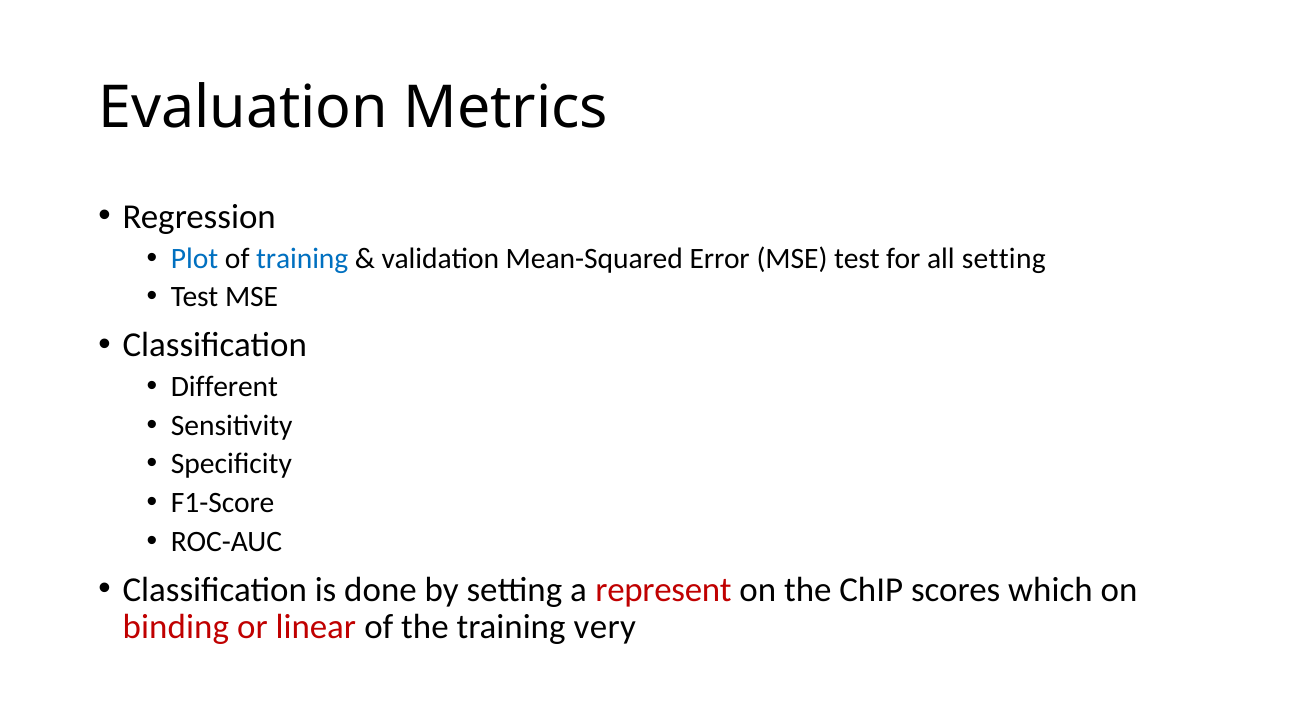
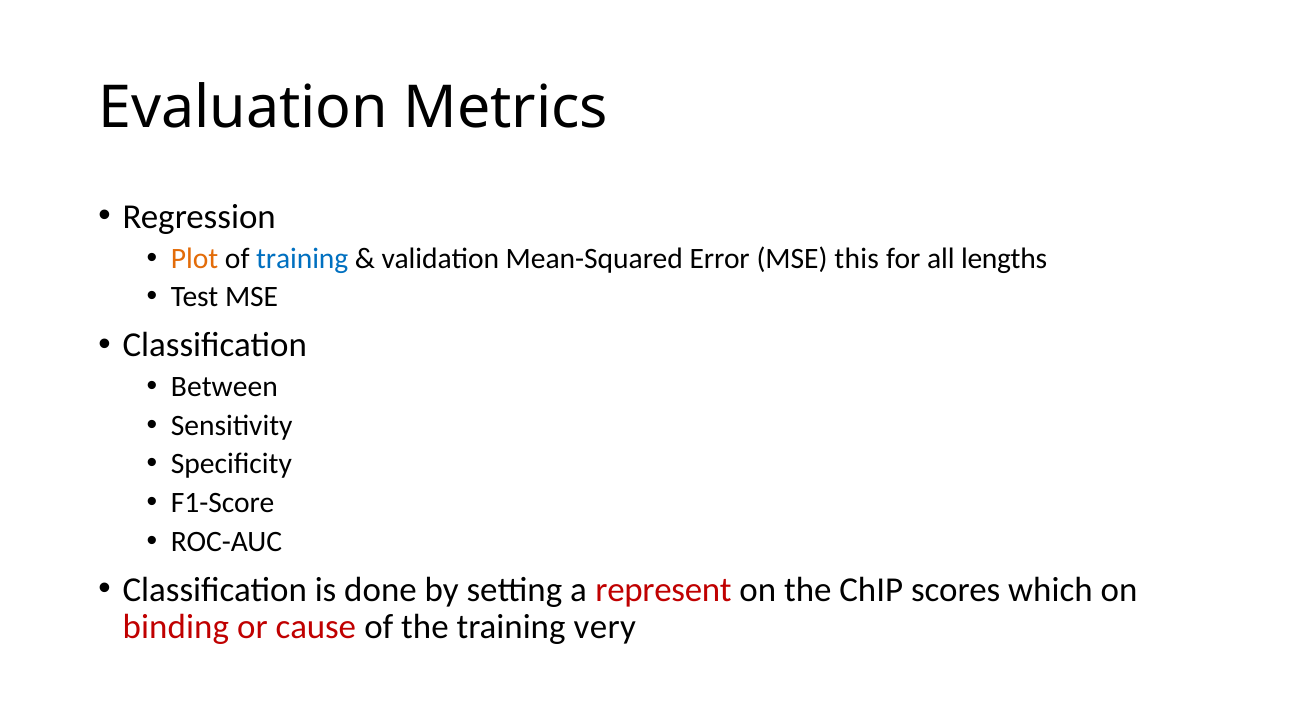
Plot colour: blue -> orange (195, 258)
MSE test: test -> this (857, 258)
all setting: setting -> lengths (1004, 258)
Different: Different -> Between (224, 387)
linear: linear -> cause (316, 627)
